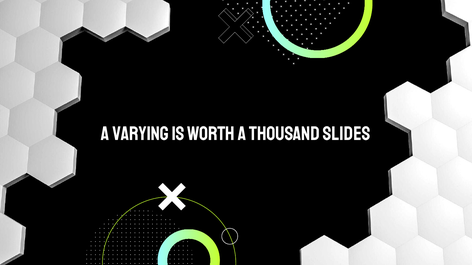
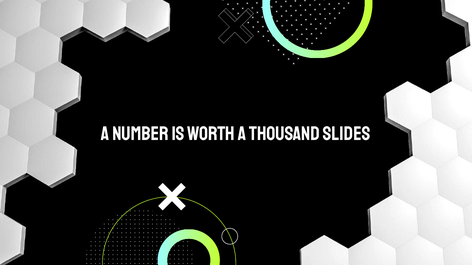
VARYING: VARYING -> NUMBER (141, 134)
